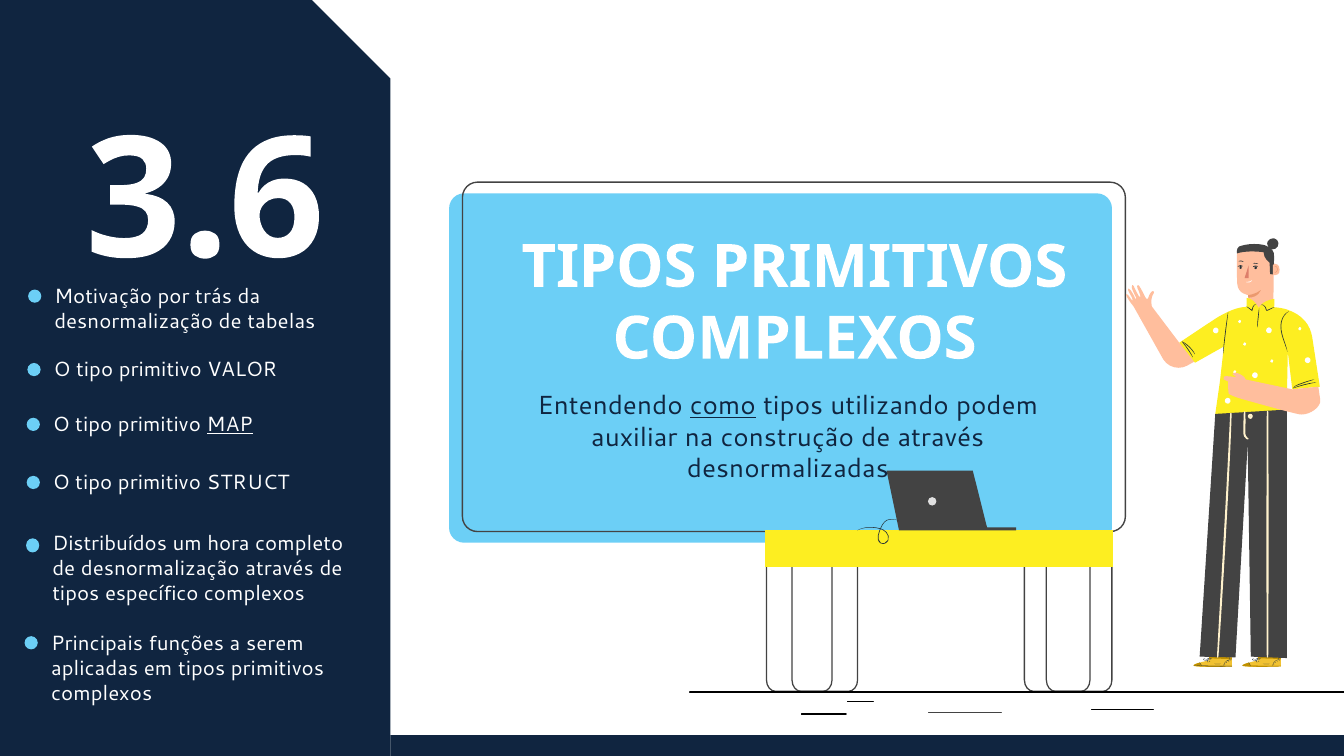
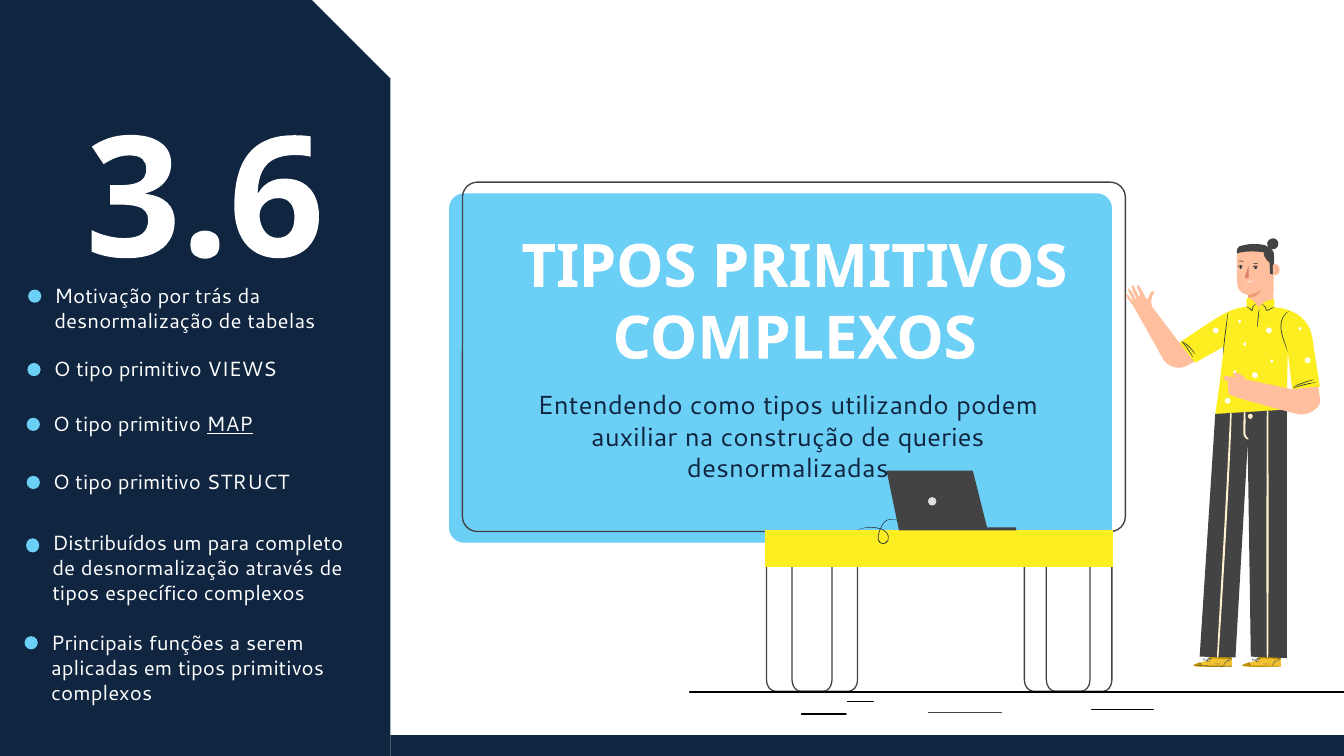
VALOR: VALOR -> VIEWS (242, 370)
como underline: present -> none (723, 406)
de através: através -> queries (941, 437)
hora: hora -> para (228, 544)
